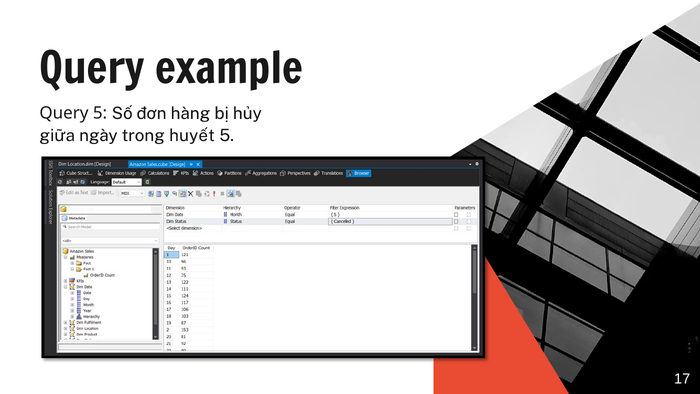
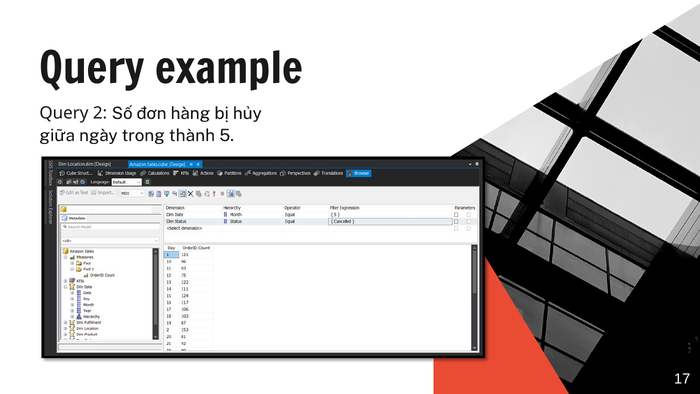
Query 5: 5 -> 2 (100, 113)
huyết: huyết -> thành (192, 135)
